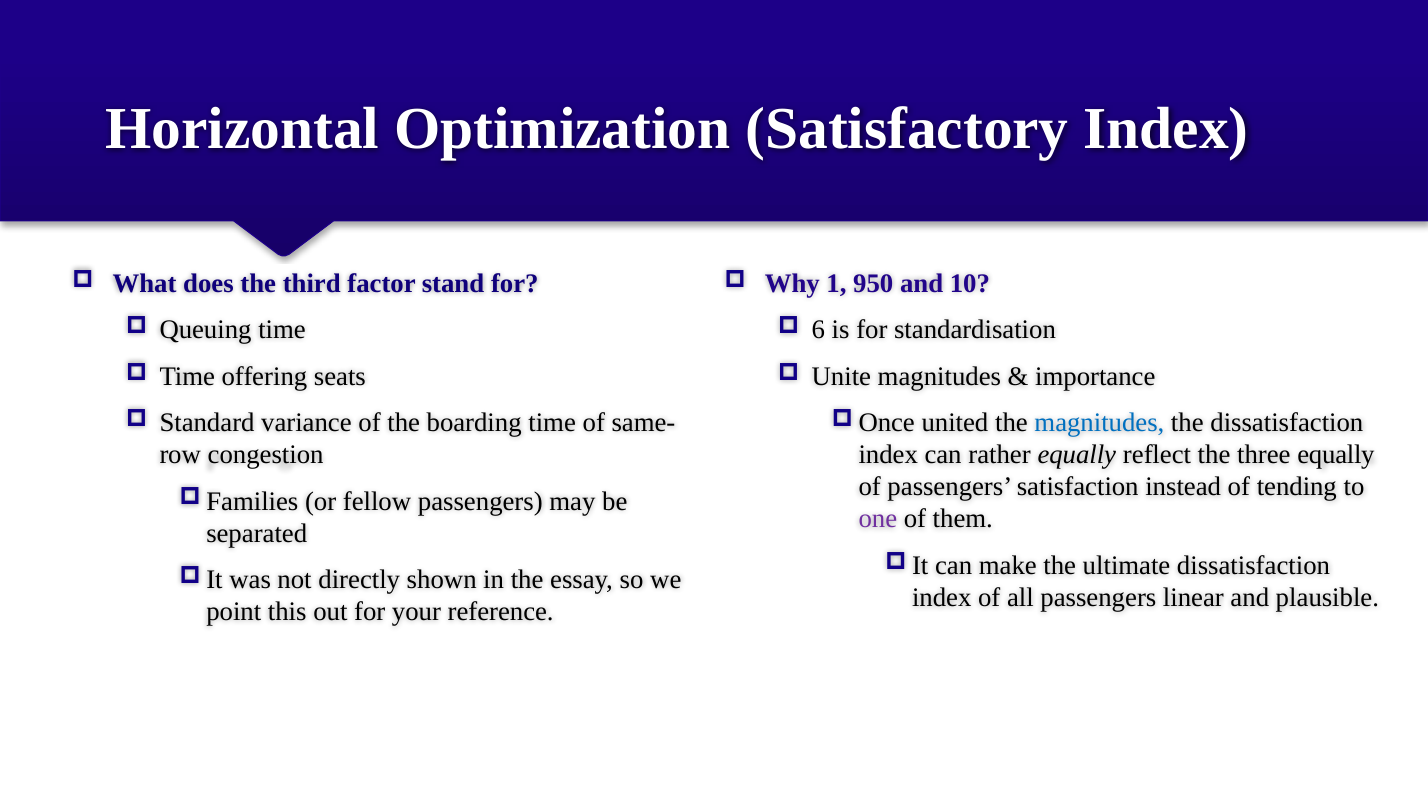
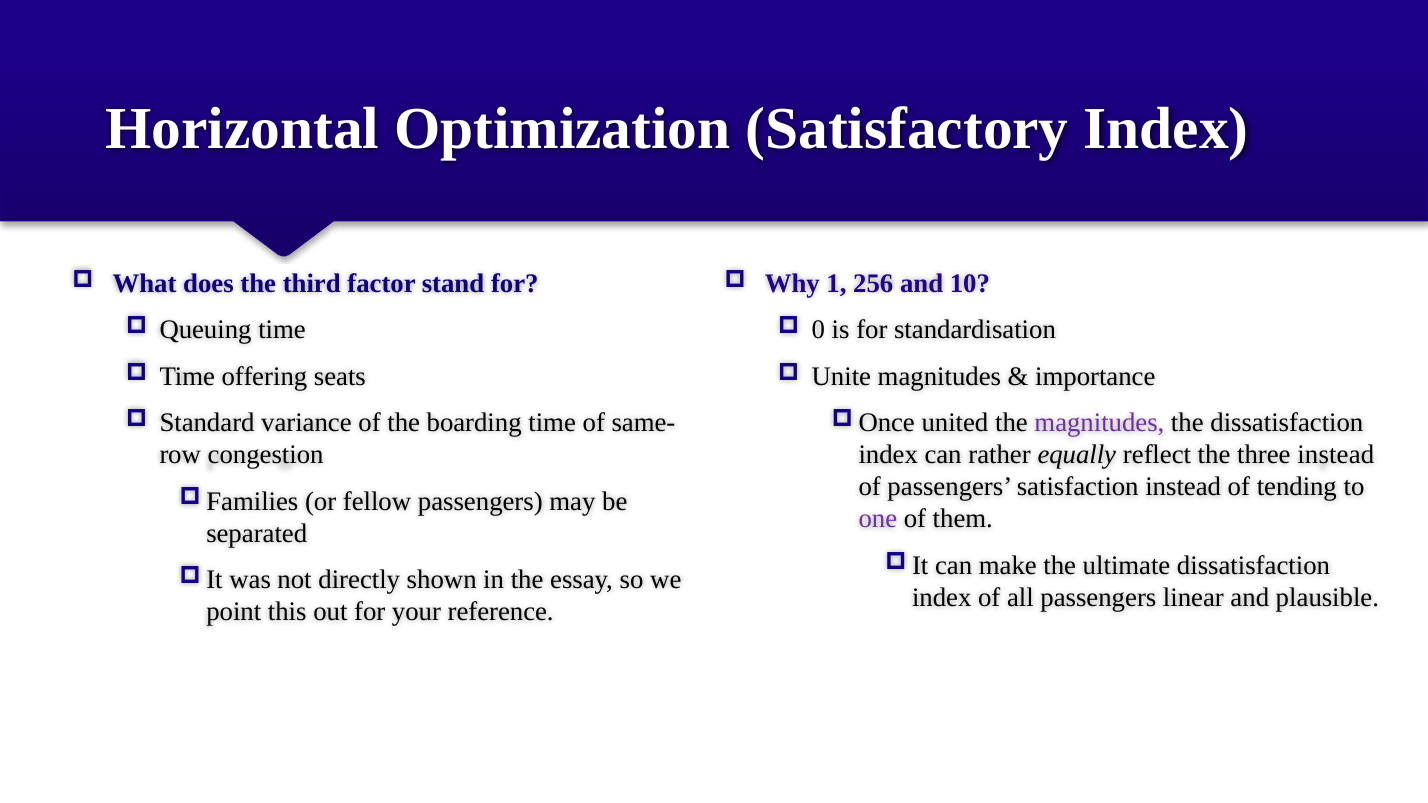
950: 950 -> 256 (873, 284)
6: 6 -> 0 (818, 330)
magnitudes colour: blue -> purple (1099, 423)
three equally: equally -> instead (1336, 455)
